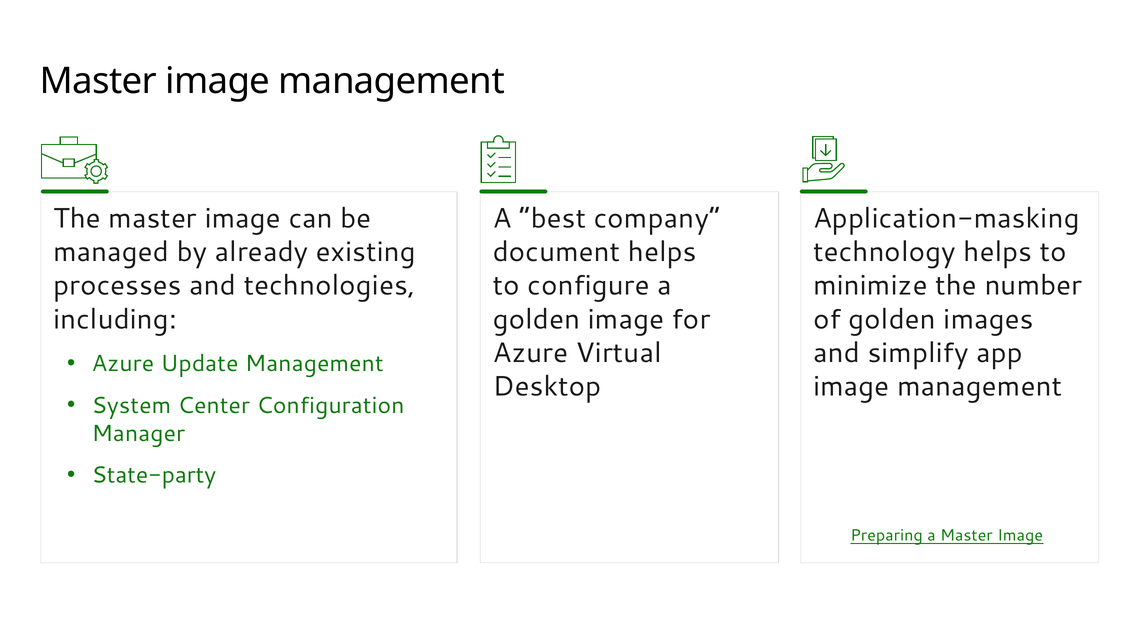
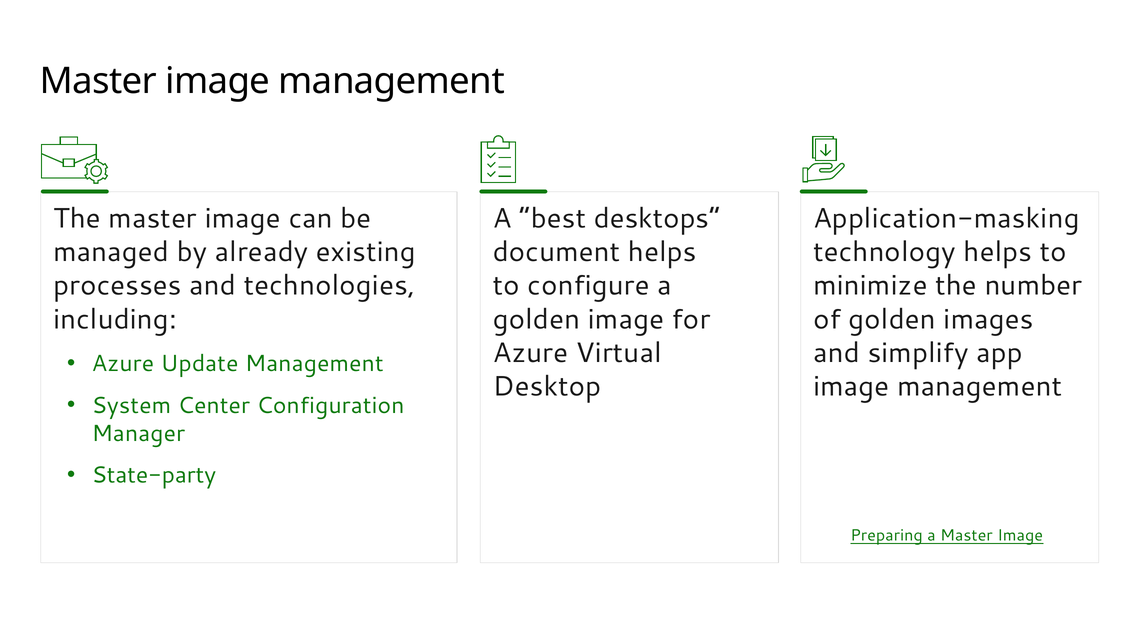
company: company -> desktops (657, 219)
